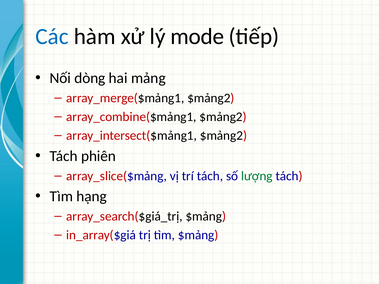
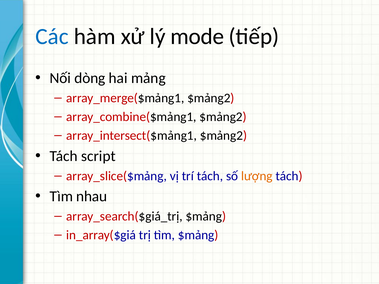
phiên: phiên -> script (98, 156)
lượng colour: green -> orange (257, 176)
hạng: hạng -> nhau (92, 197)
